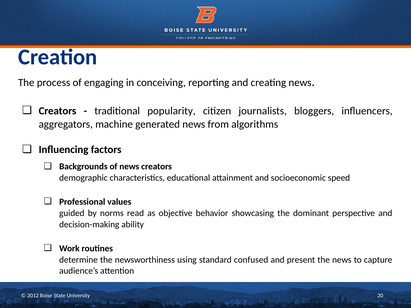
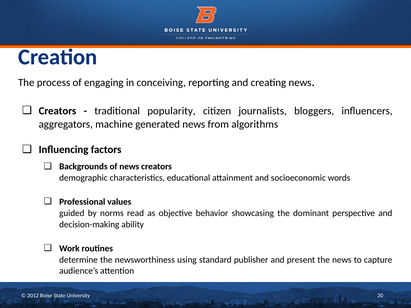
speed: speed -> words (339, 178)
confused: confused -> publisher (251, 260)
